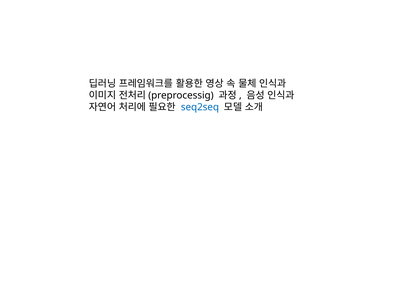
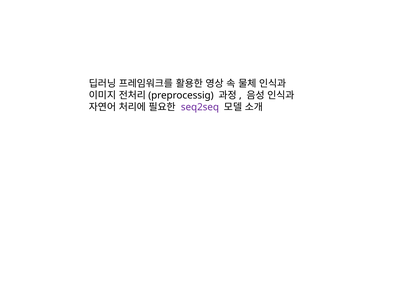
seq2seq colour: blue -> purple (200, 107)
